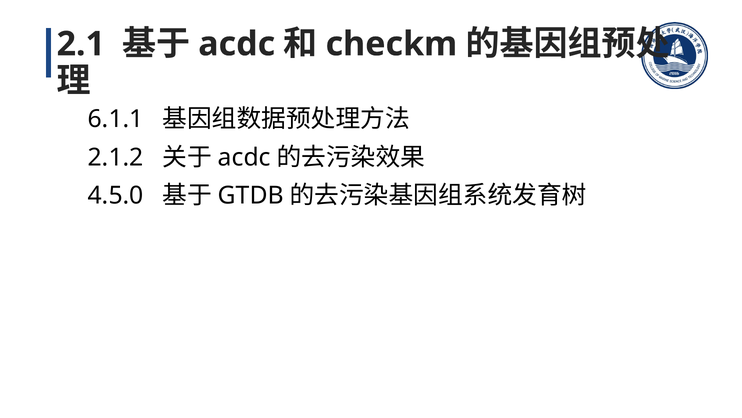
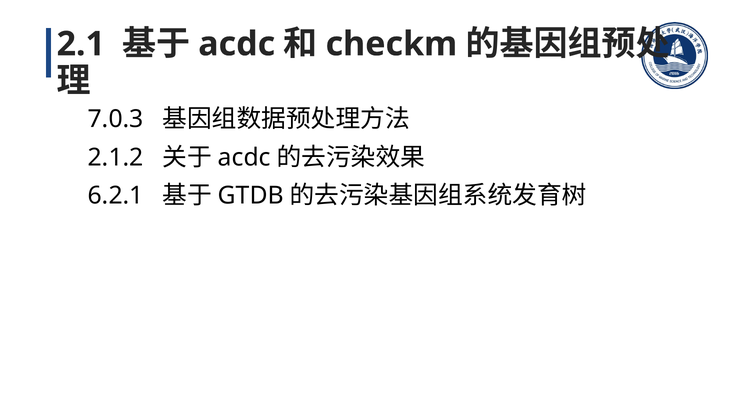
6.1.1: 6.1.1 -> 7.0.3 (116, 119)
4.5.0: 4.5.0 -> 6.2.1 (116, 195)
